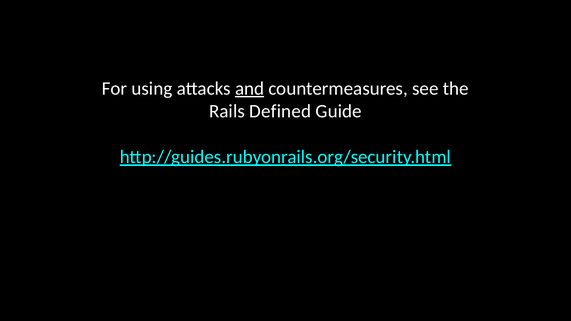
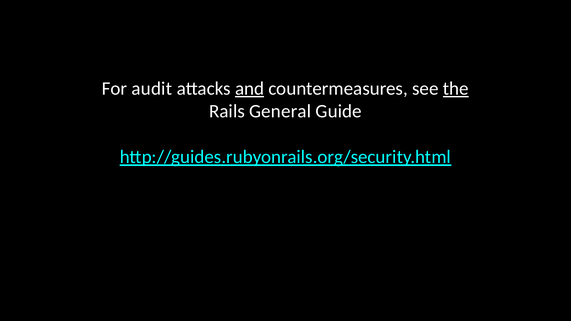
using: using -> audit (152, 89)
the underline: none -> present (456, 89)
Defined: Defined -> General (280, 111)
